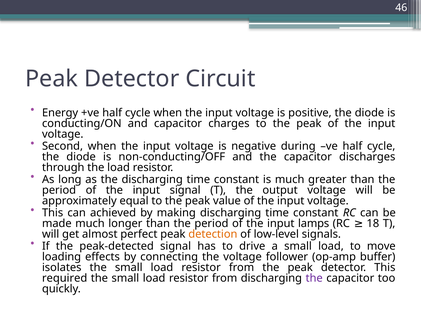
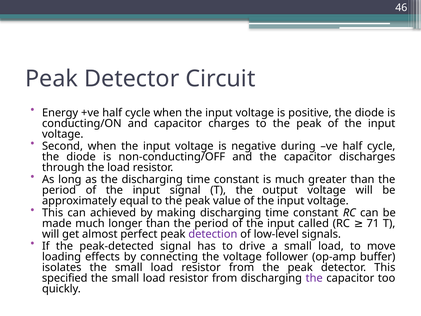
lamps: lamps -> called (314, 223)
18: 18 -> 71 (373, 223)
detection colour: orange -> purple (213, 234)
required: required -> specified (65, 278)
